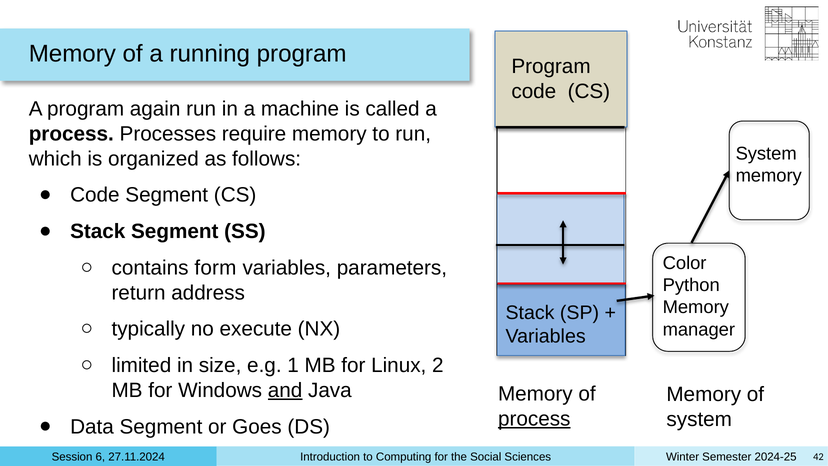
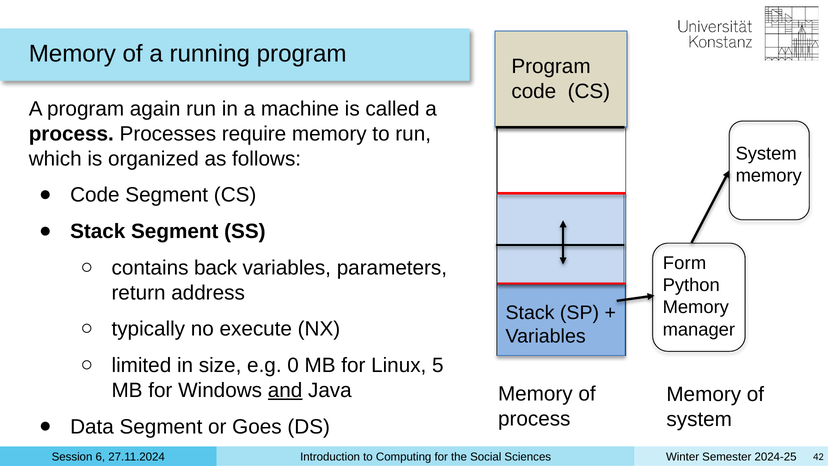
Color: Color -> Form (684, 263)
form: form -> back (216, 268)
1: 1 -> 0 (293, 365)
2: 2 -> 5 (438, 365)
process underline: present -> none (534, 419)
